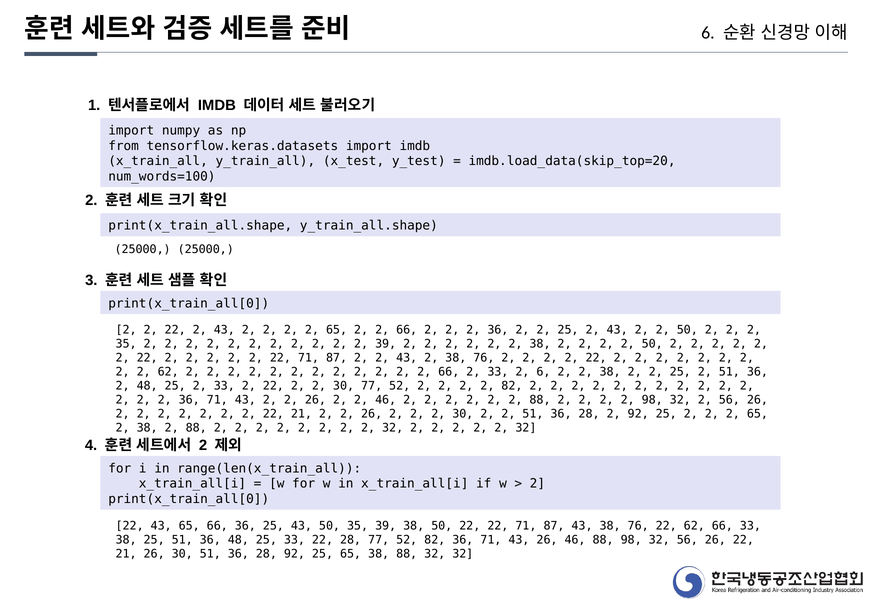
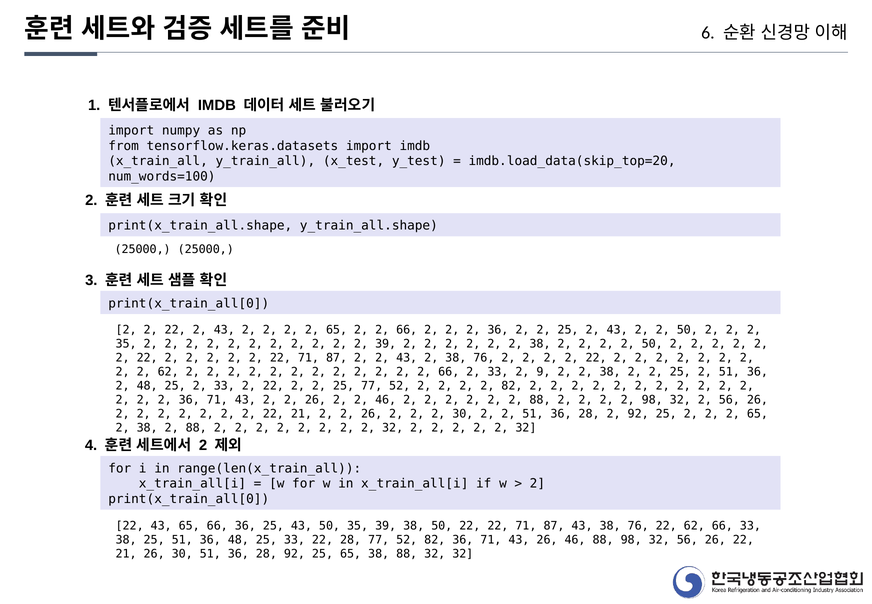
2 6: 6 -> 9 (543, 372)
22 2 2 30: 30 -> 25 (344, 386)
